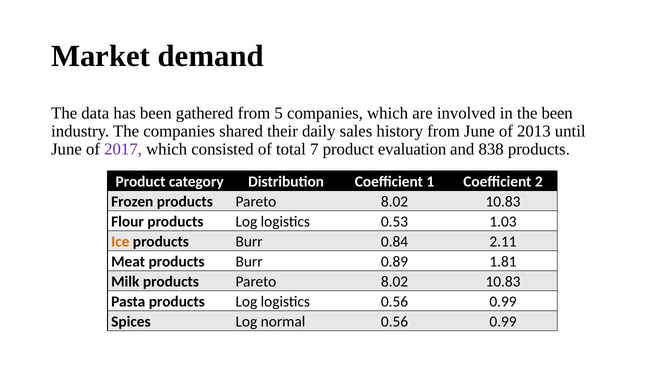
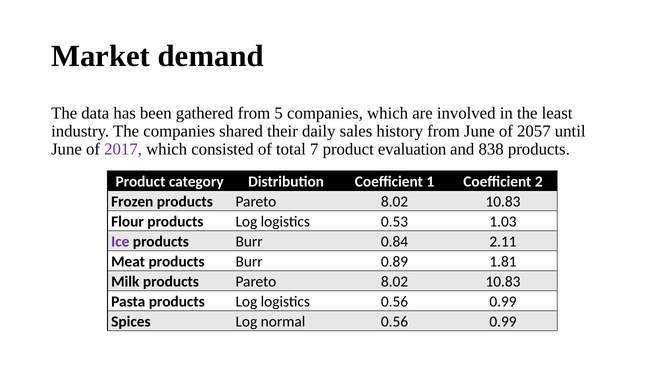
the been: been -> least (557, 113)
2013: 2013 -> 2057 (534, 132)
Ice colour: orange -> purple (120, 242)
